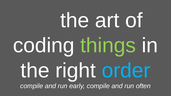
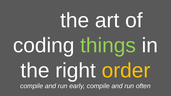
order colour: light blue -> yellow (126, 71)
